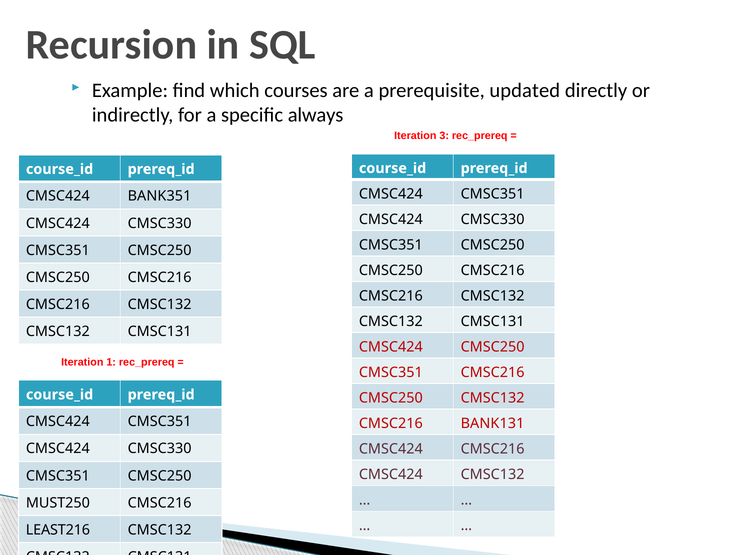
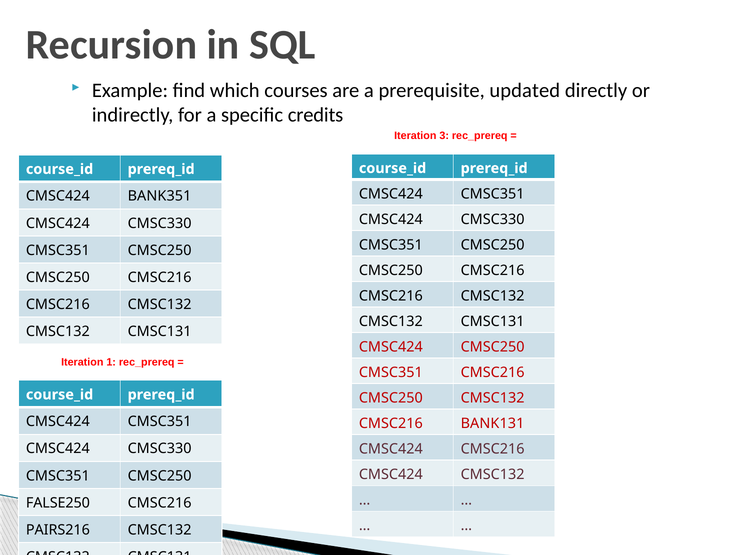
always: always -> credits (316, 115)
MUST250: MUST250 -> FALSE250 (58, 503)
LEAST216: LEAST216 -> PAIRS216 (58, 530)
